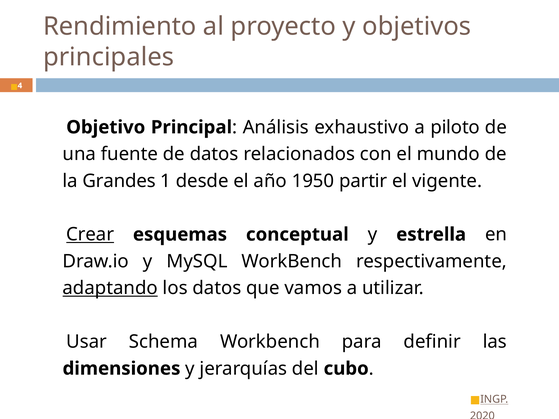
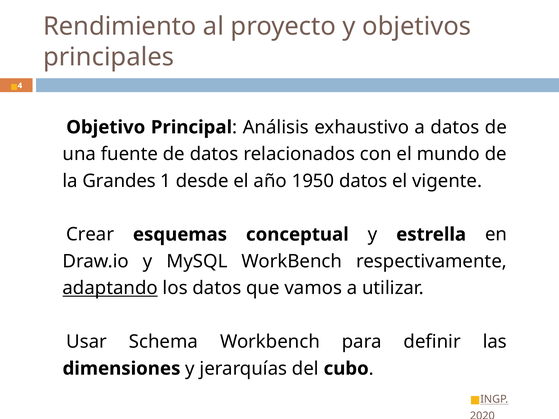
a piloto: piloto -> datos (455, 127)
1950 partir: partir -> datos (363, 181)
Crear underline: present -> none (90, 235)
